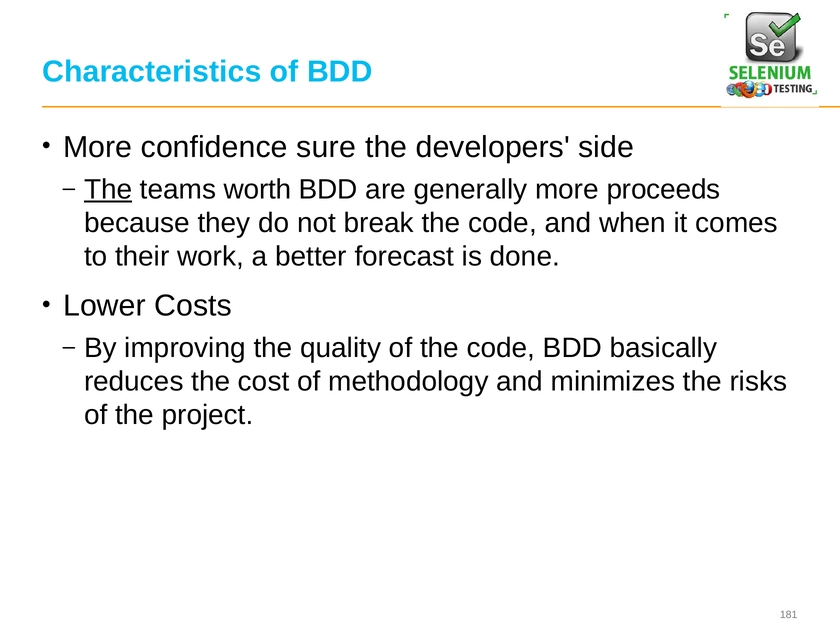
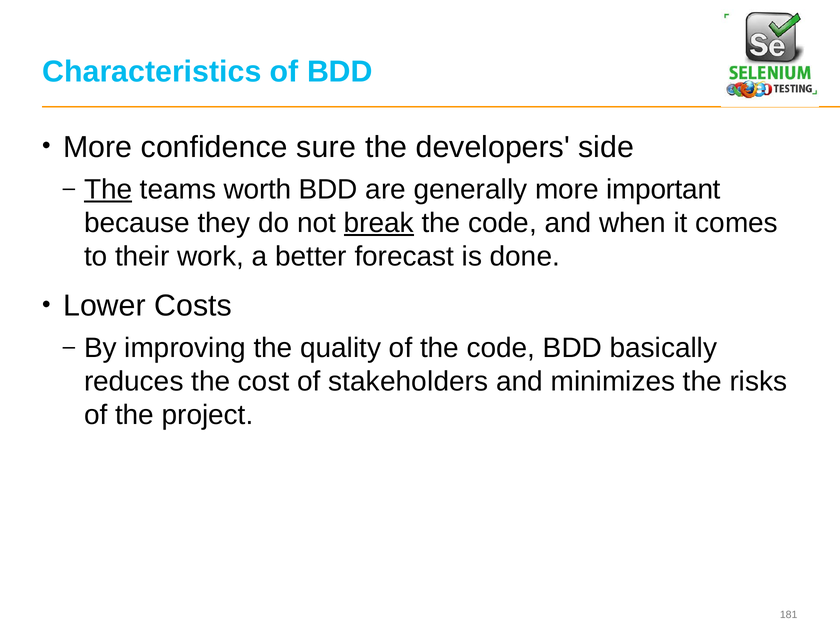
proceeds: proceeds -> important (663, 189)
break underline: none -> present (379, 223)
methodology: methodology -> stakeholders (408, 382)
